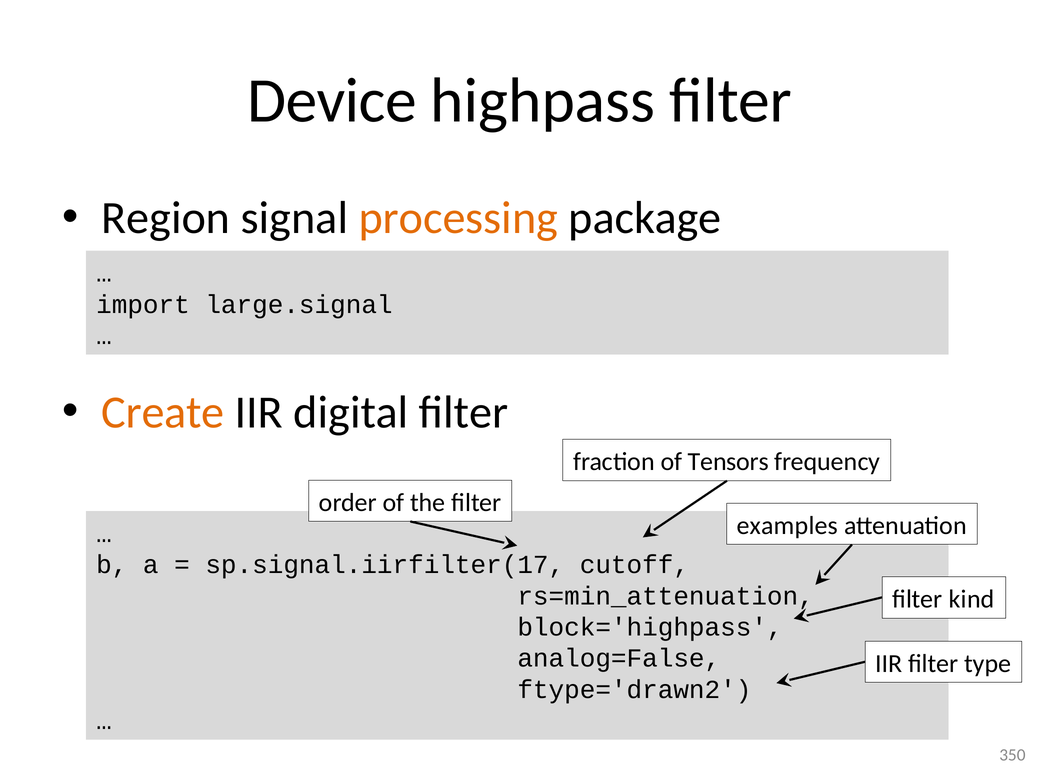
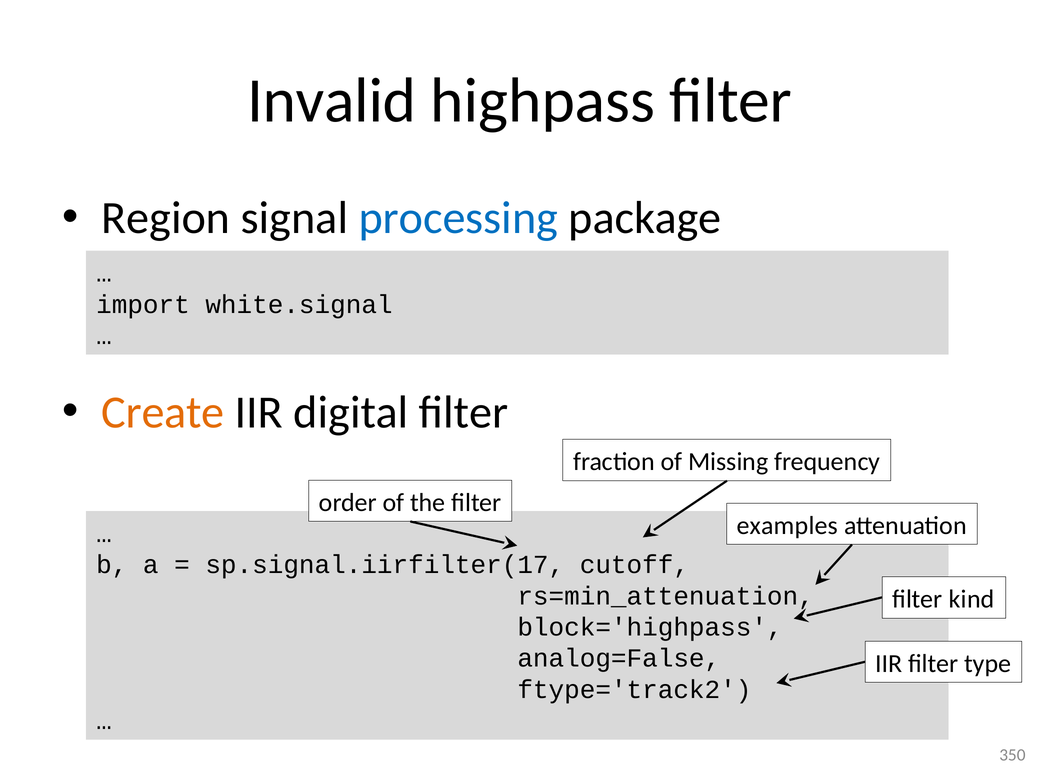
Device: Device -> Invalid (332, 101)
processing colour: orange -> blue (458, 218)
large.signal: large.signal -> white.signal (299, 304)
Tensors: Tensors -> Missing (728, 462)
ftype='drawn2: ftype='drawn2 -> ftype='track2 (634, 690)
